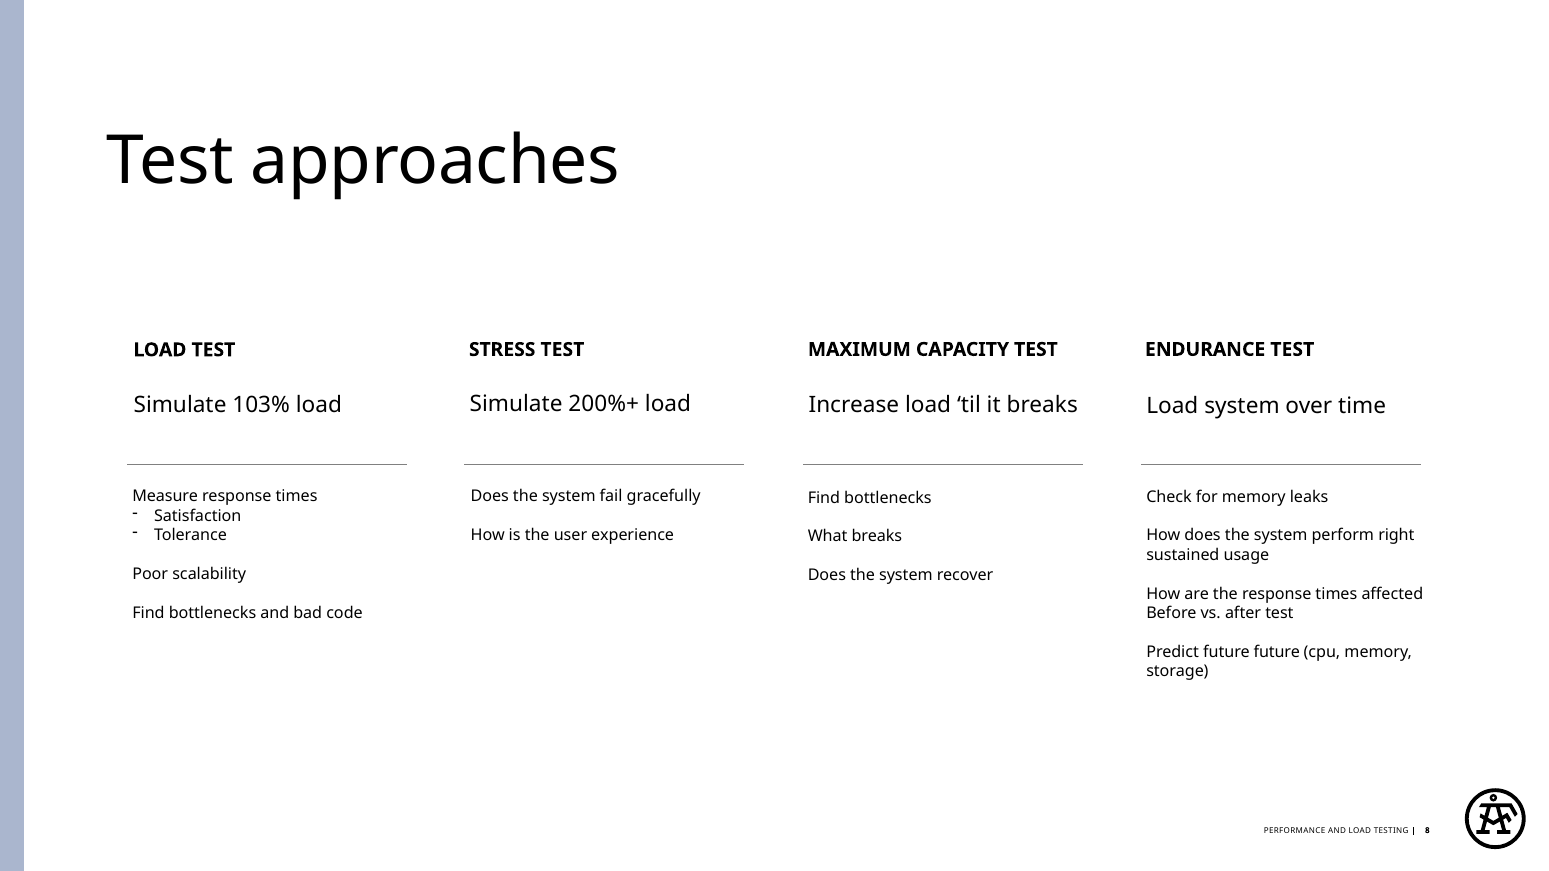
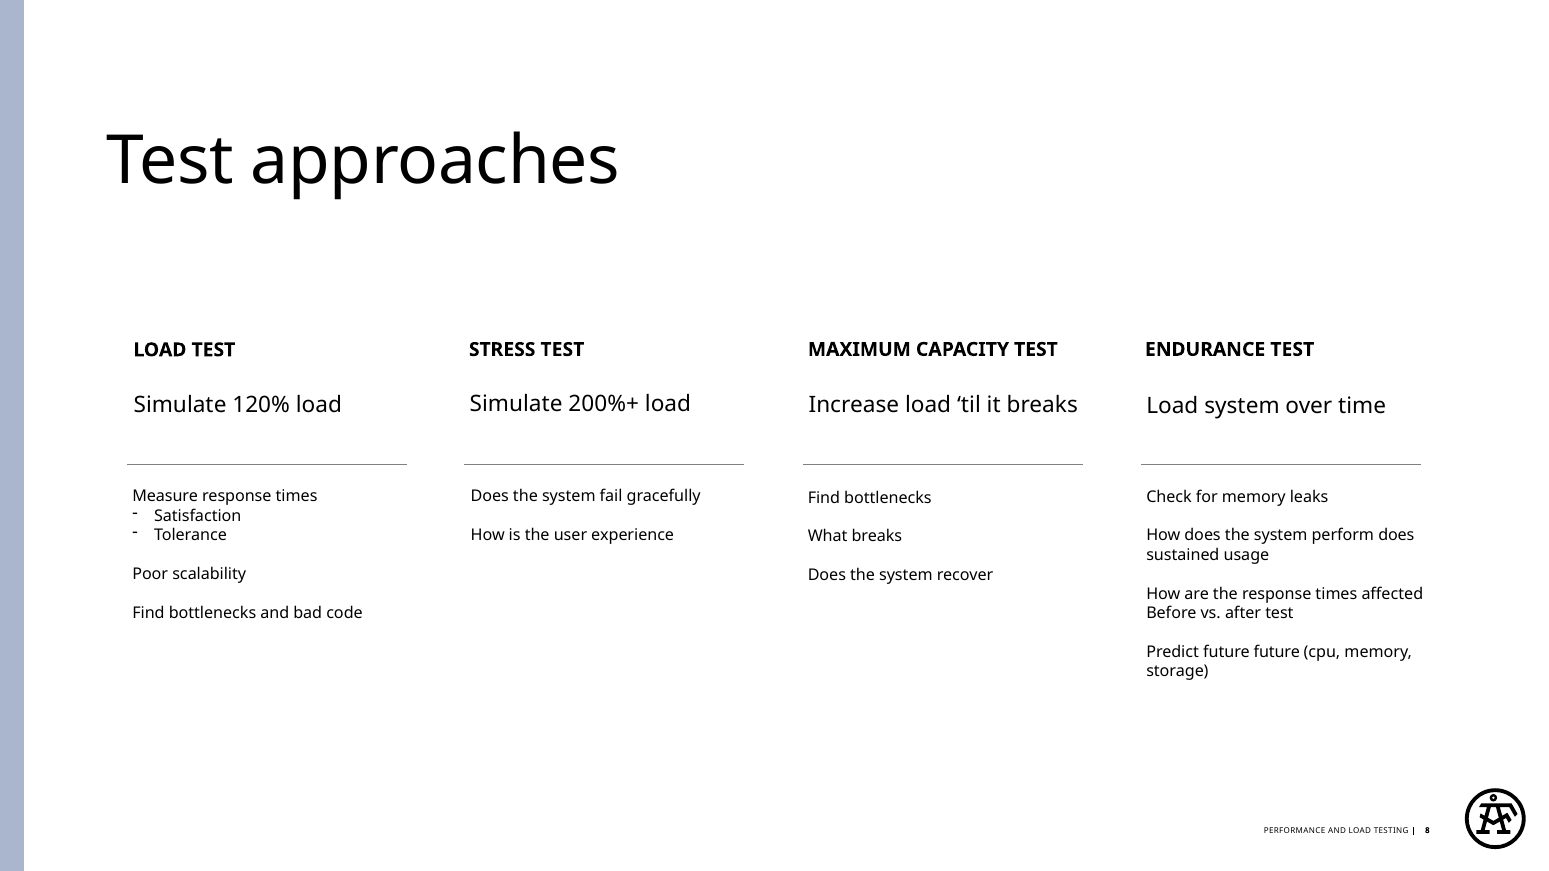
103%: 103% -> 120% (261, 405)
perform right: right -> does (1396, 536)
